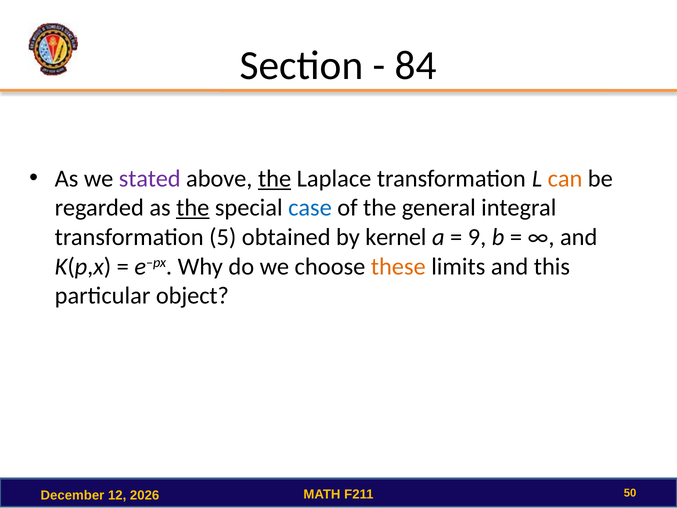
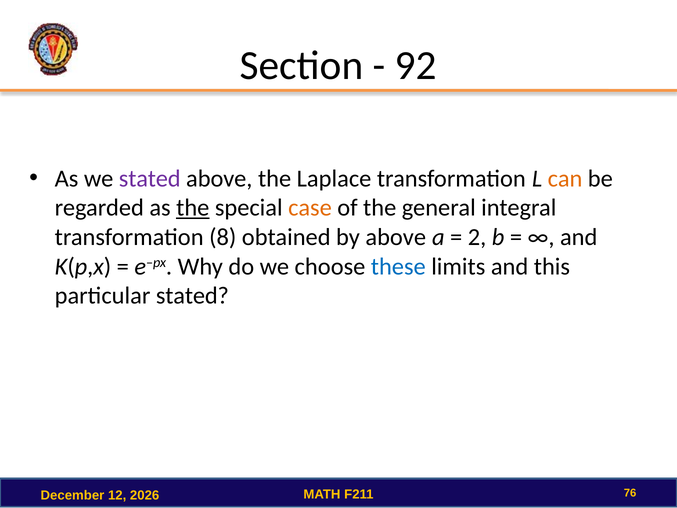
84: 84 -> 92 (416, 66)
the underline: present -> none (275, 178)
case colour: blue -> orange (310, 208)
5: 5 -> 8 (223, 237)
by kernel: kernel -> above (396, 237)
9: 9 -> 2 (477, 237)
these colour: orange -> blue (398, 266)
particular object: object -> stated (192, 296)
50: 50 -> 76 (630, 493)
